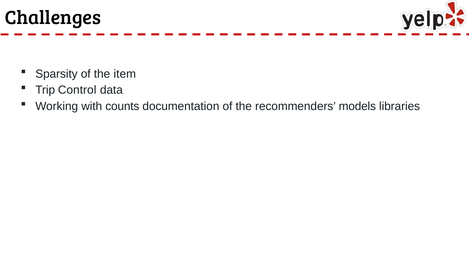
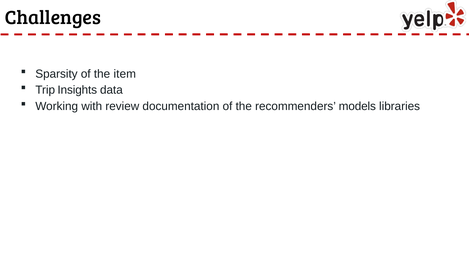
Control: Control -> Insights (77, 90)
counts: counts -> review (122, 106)
